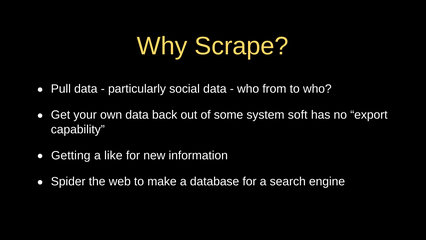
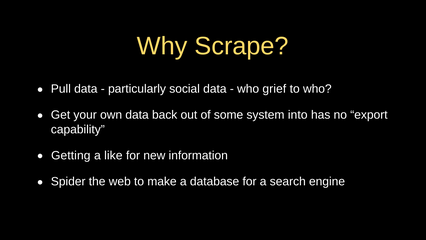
from: from -> grief (274, 89)
soft: soft -> into (298, 115)
